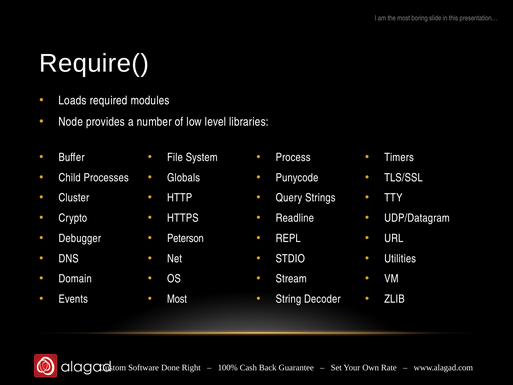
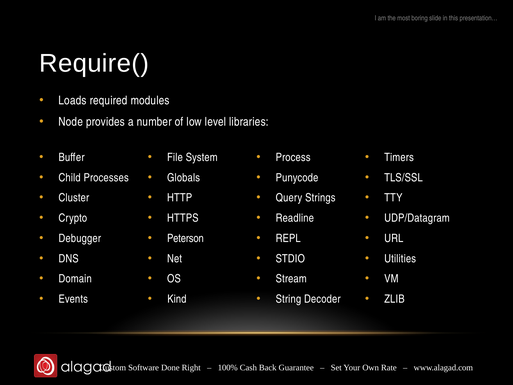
Most: Most -> Kind (177, 299)
